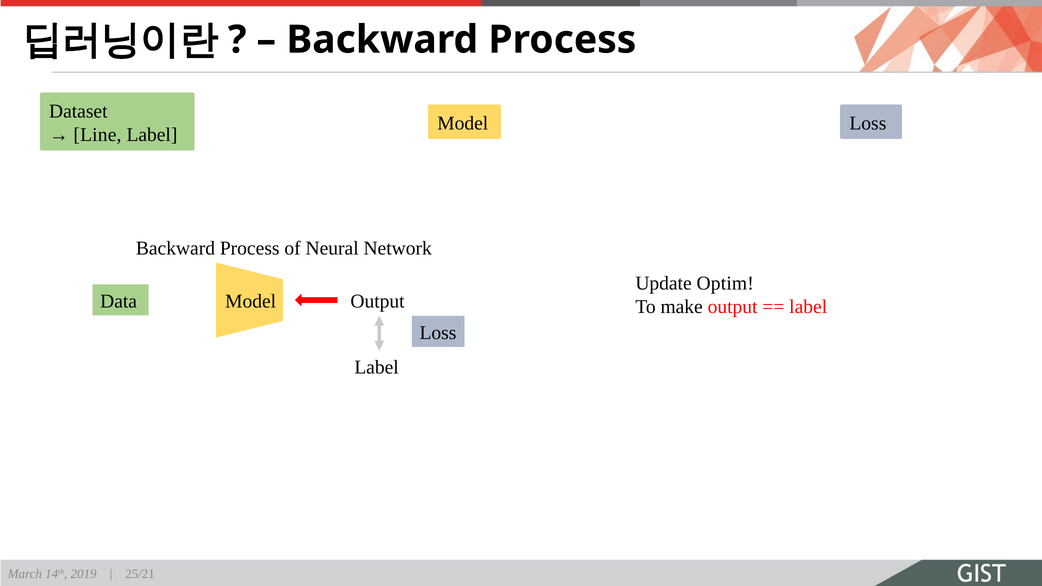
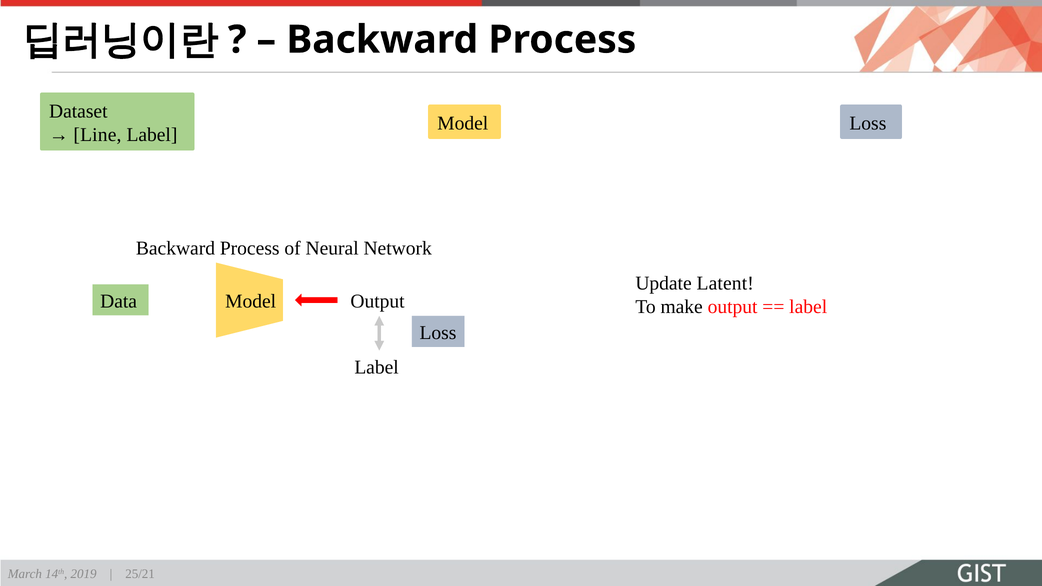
Optim: Optim -> Latent (725, 284)
